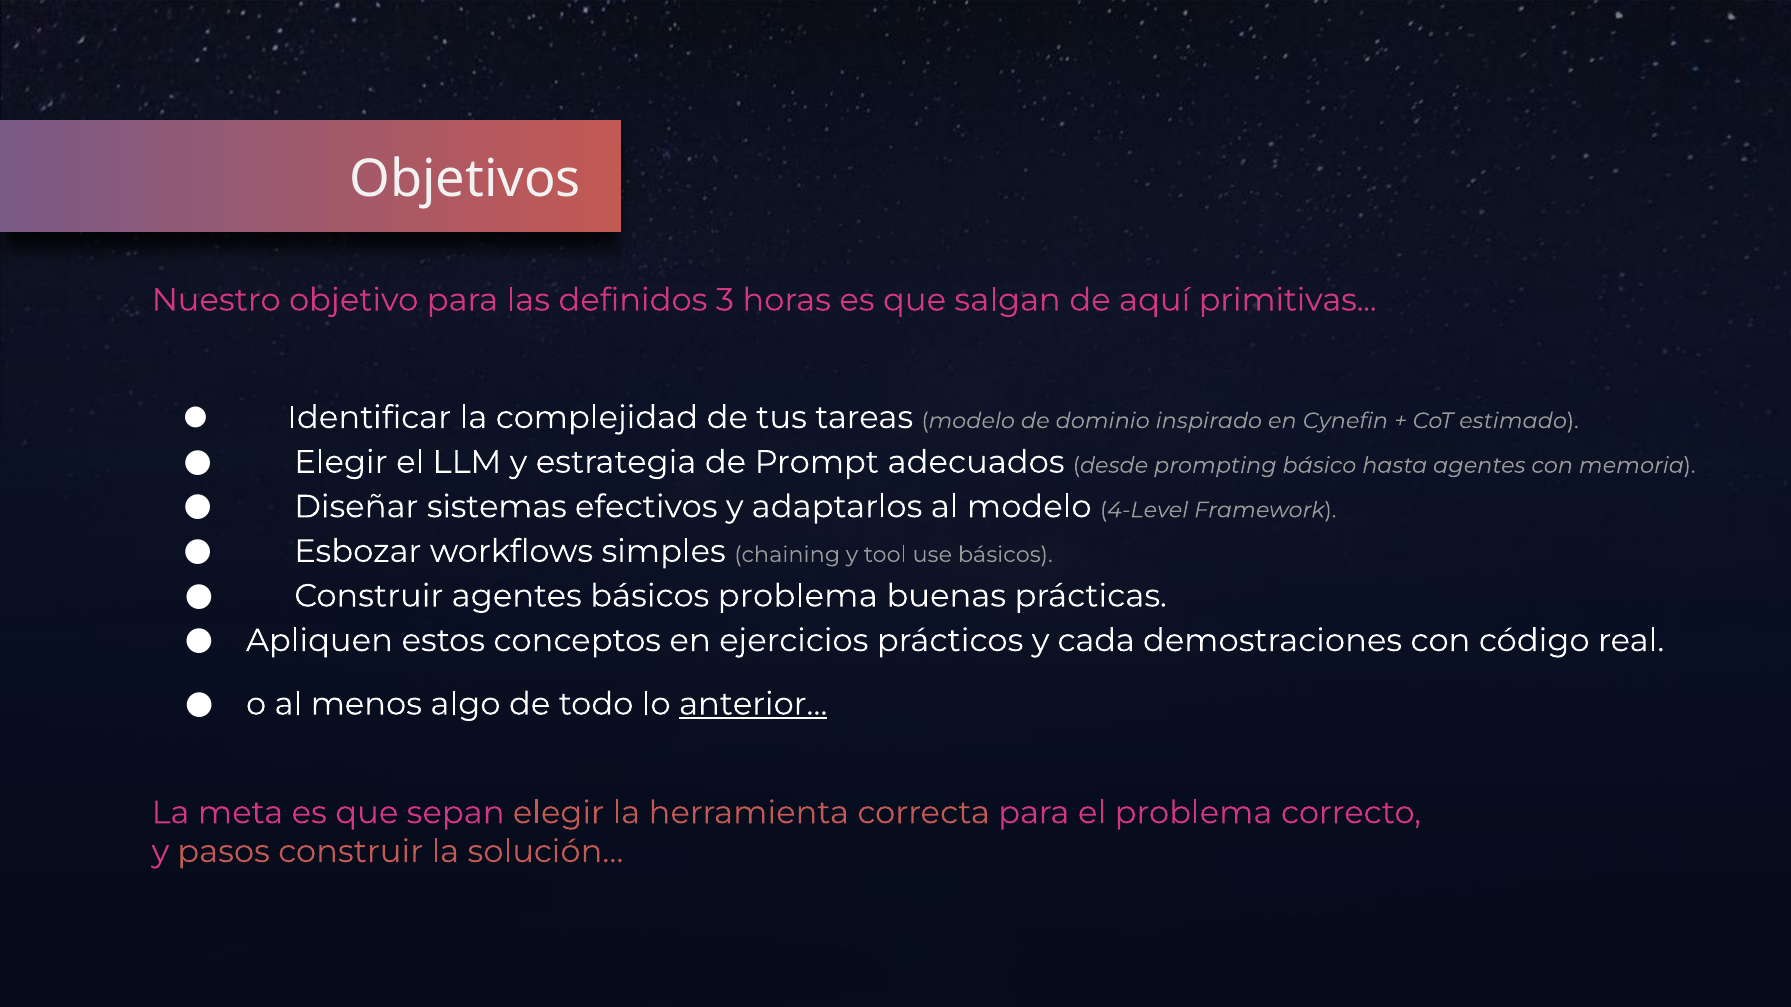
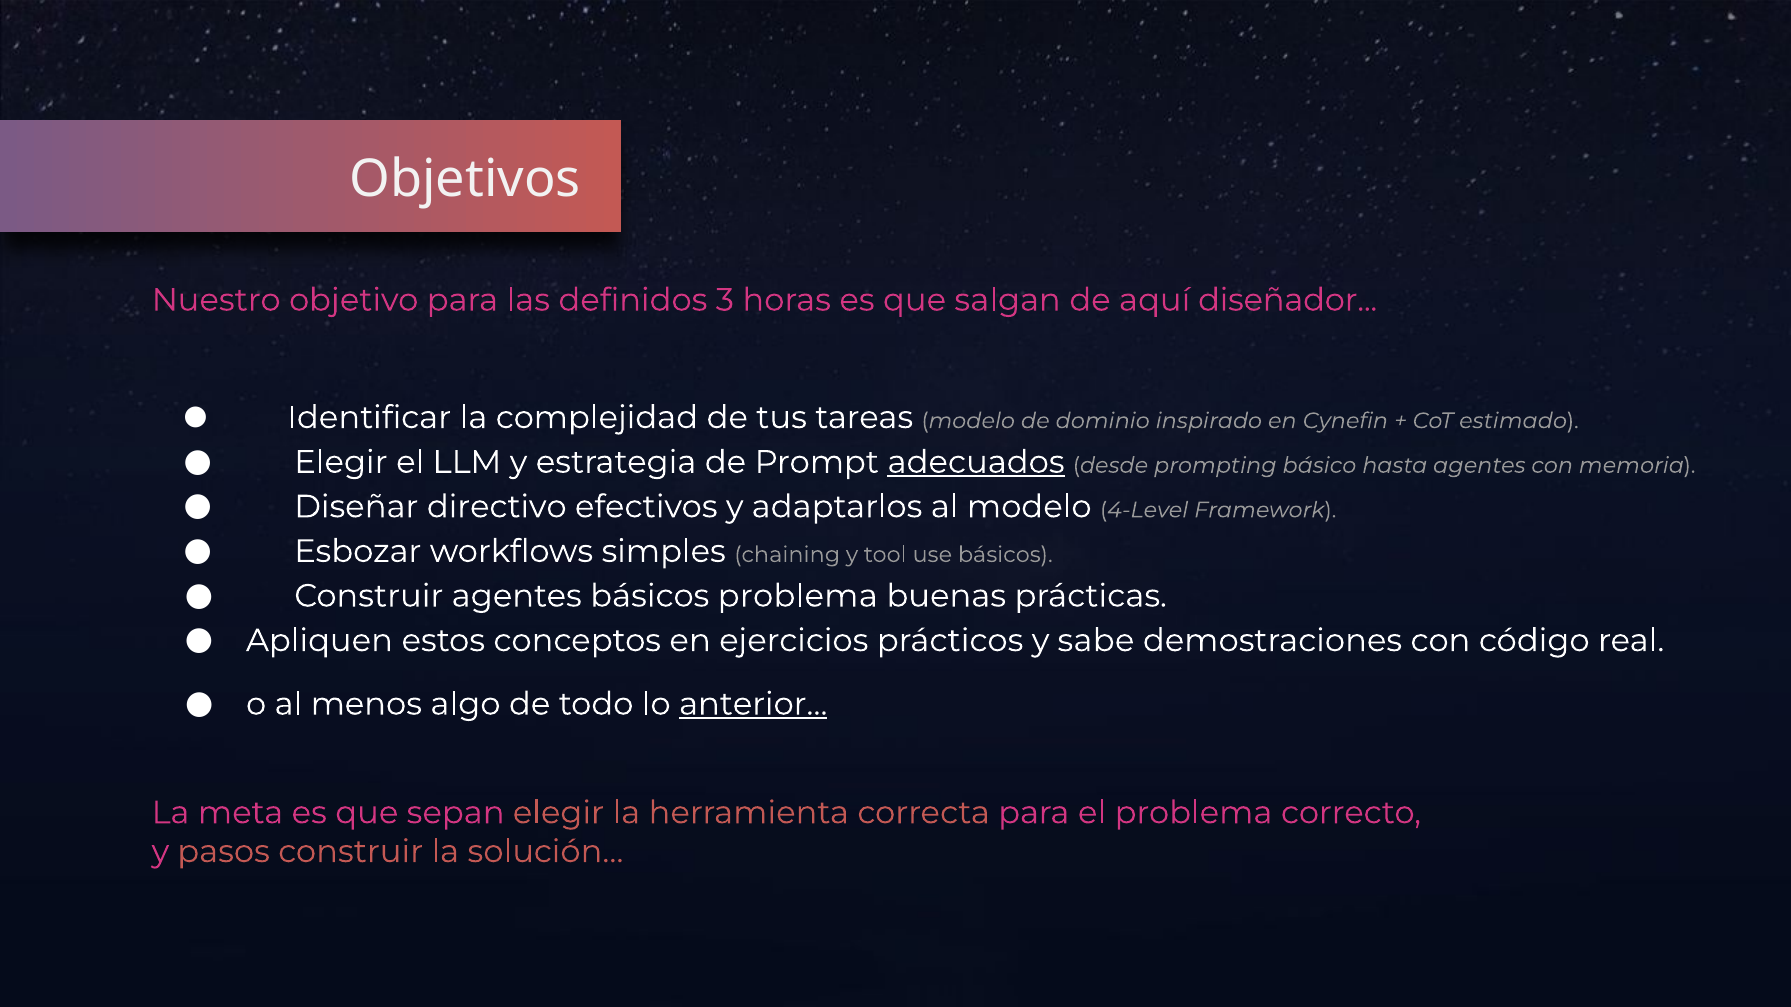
primitivas: primitivas -> diseñador (1288, 300)
adecuados underline: none -> present (976, 462)
sistemas: sistemas -> directivo (497, 507)
cada: cada -> sabe (1096, 641)
